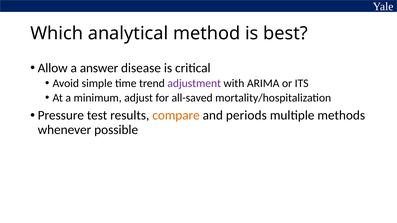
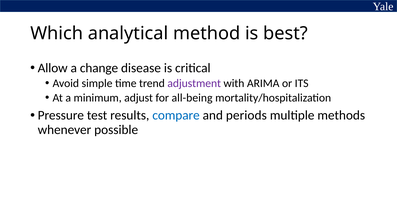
answer: answer -> change (99, 68)
all-saved: all-saved -> all-being (192, 98)
compare colour: orange -> blue (176, 116)
